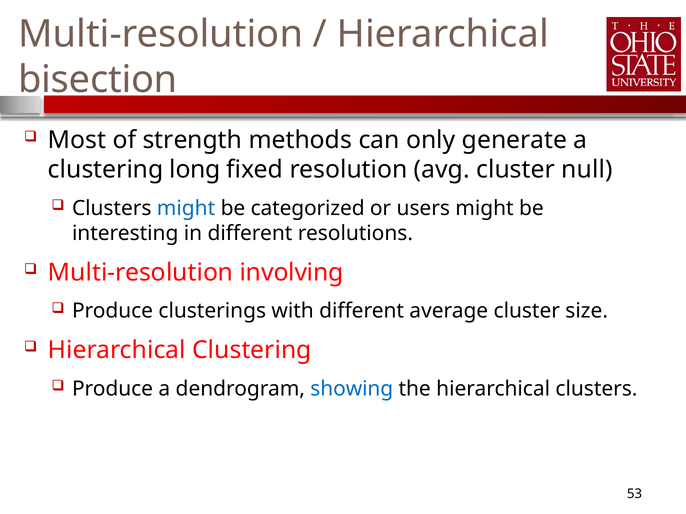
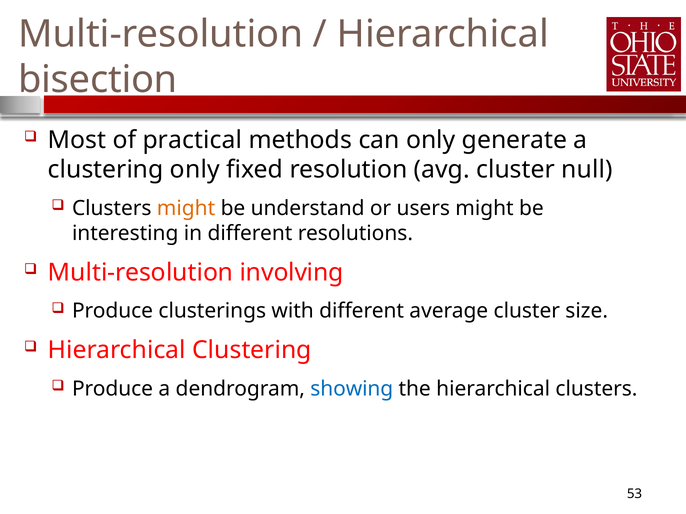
strength: strength -> practical (192, 140)
clustering long: long -> only (195, 170)
might colour: blue -> orange (186, 208)
categorized: categorized -> understand (308, 208)
